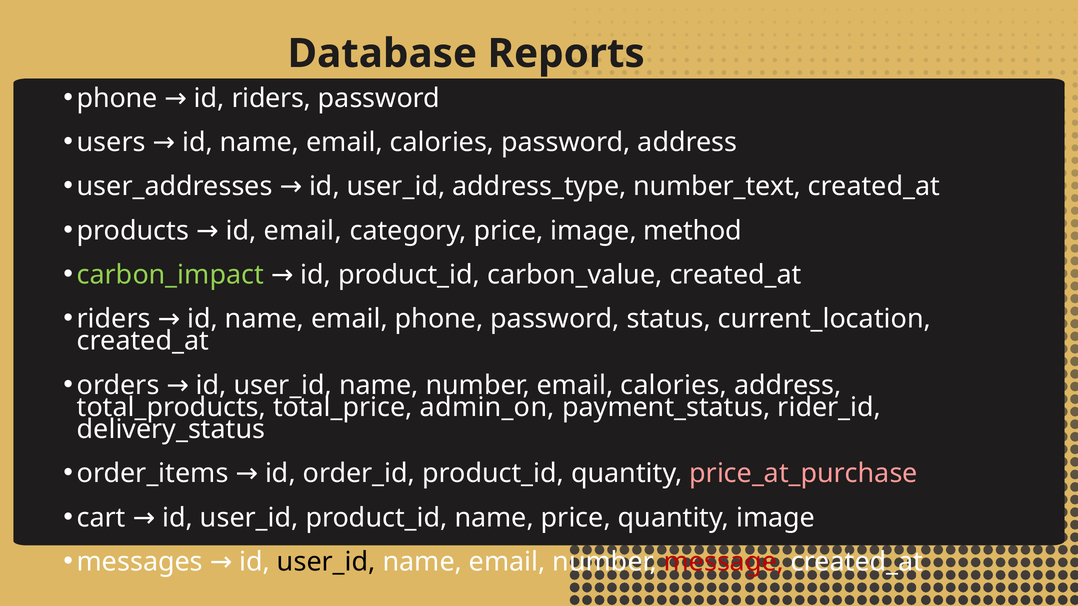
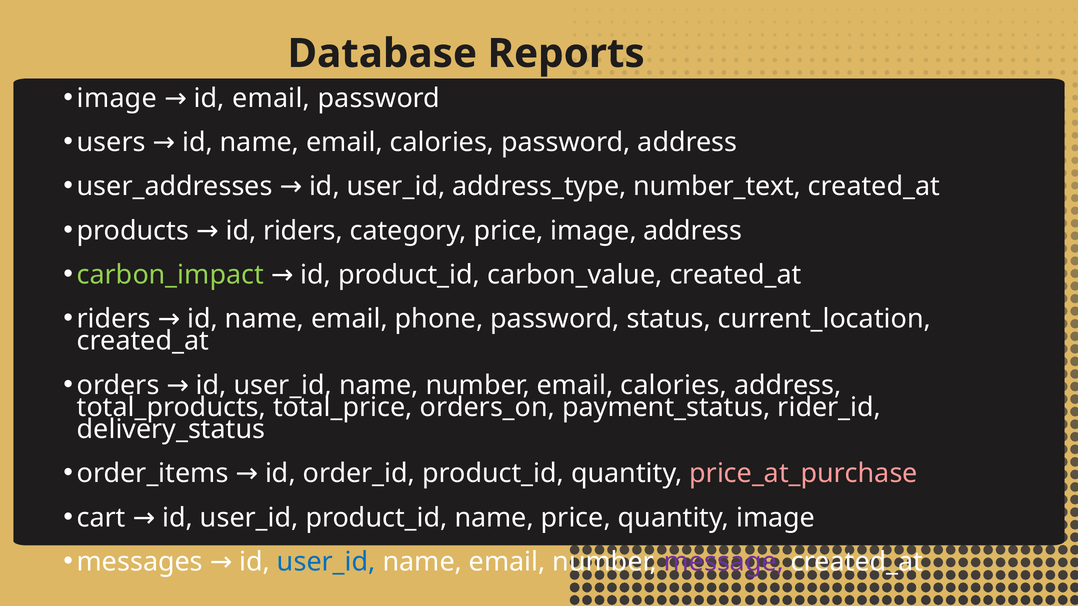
phone: phone -> image (117, 98)
id riders: riders -> email (271, 98)
id email: email -> riders (303, 231)
image method: method -> address (693, 231)
admin_on: admin_on -> orders_on (487, 408)
user_id colour: black -> blue (326, 562)
message colour: red -> purple (724, 562)
